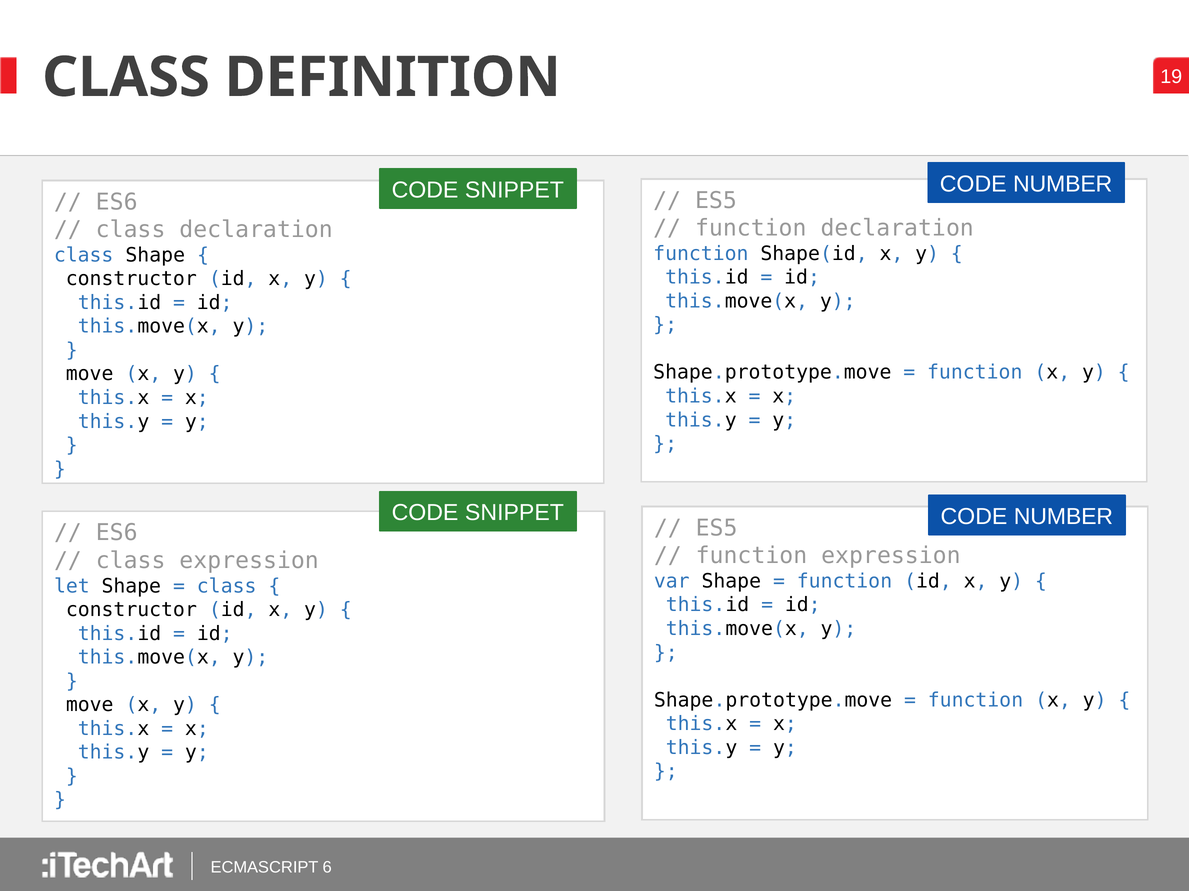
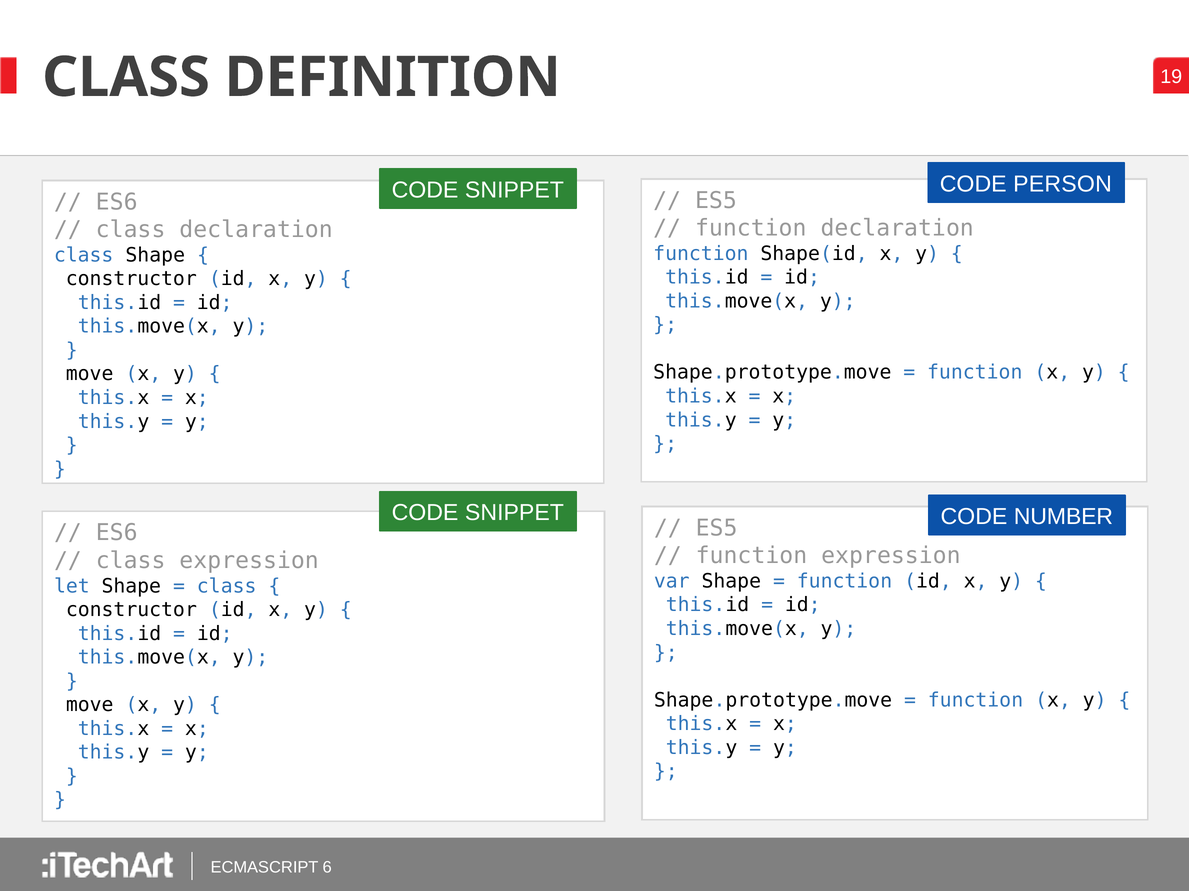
NUMBER: NUMBER -> PERSON (1062, 184)
